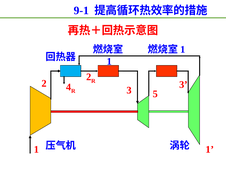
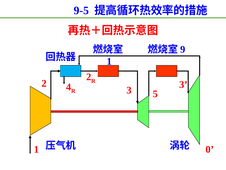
9-1: 9-1 -> 9-5 (81, 11)
1: 1 -> 9 (183, 49)
1: 1 -> 0 (210, 149)
